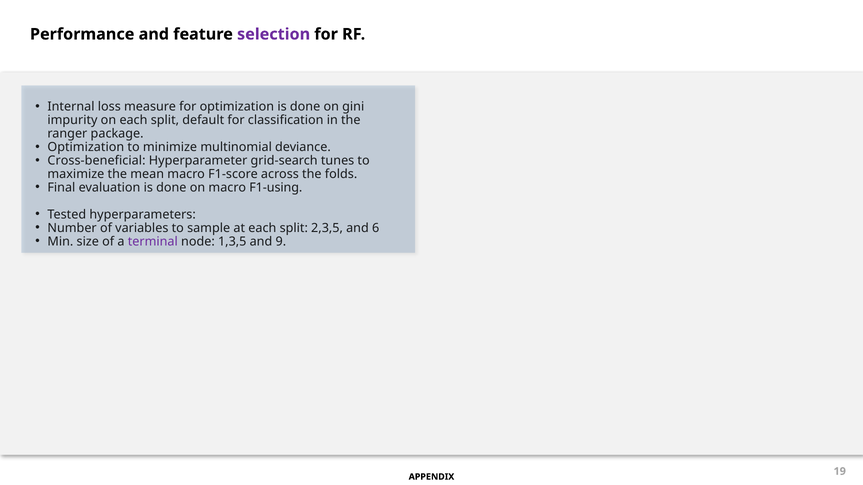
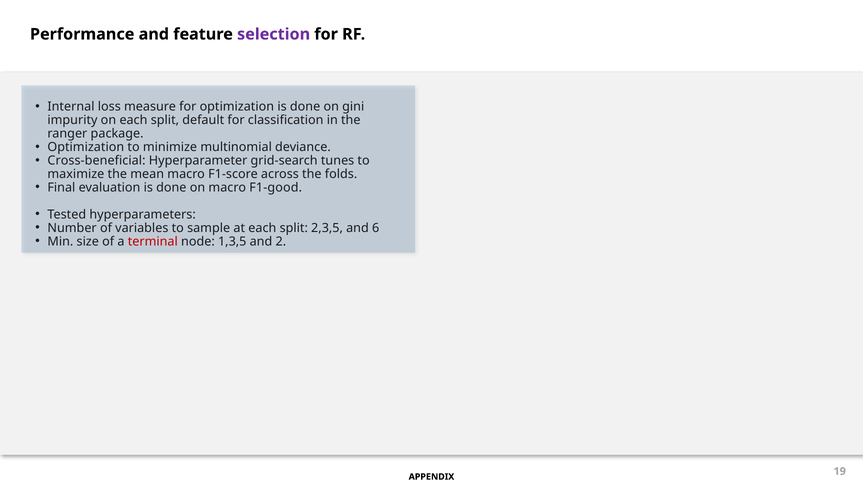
F1-using: F1-using -> F1-good (276, 188)
terminal colour: purple -> red (153, 242)
9: 9 -> 2 (281, 242)
